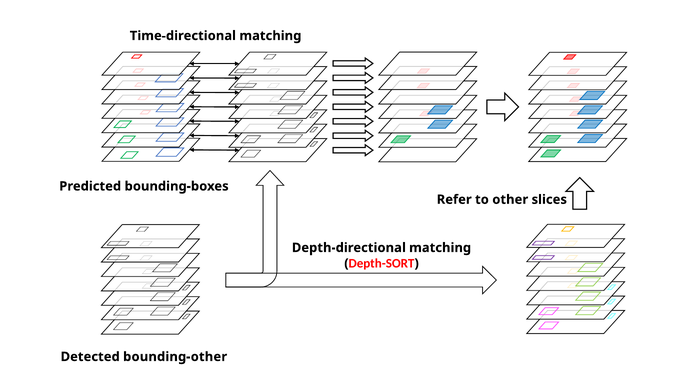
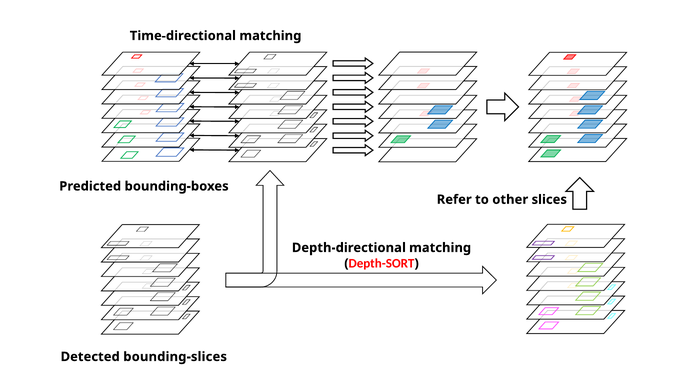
bounding-other: bounding-other -> bounding-slices (175, 357)
